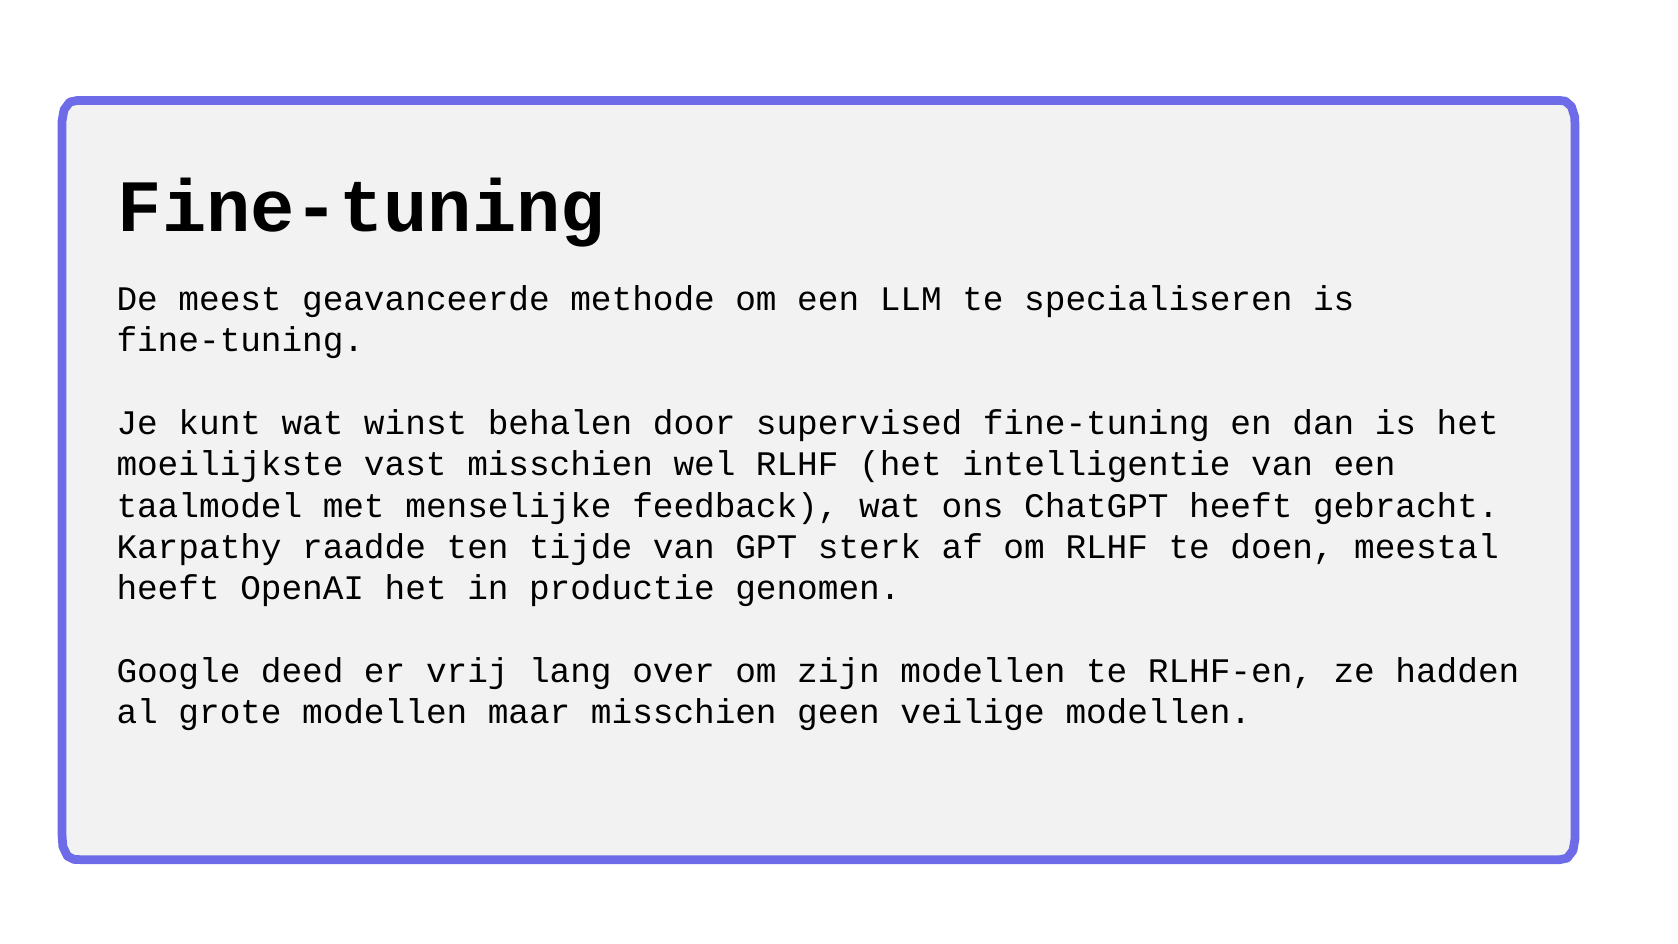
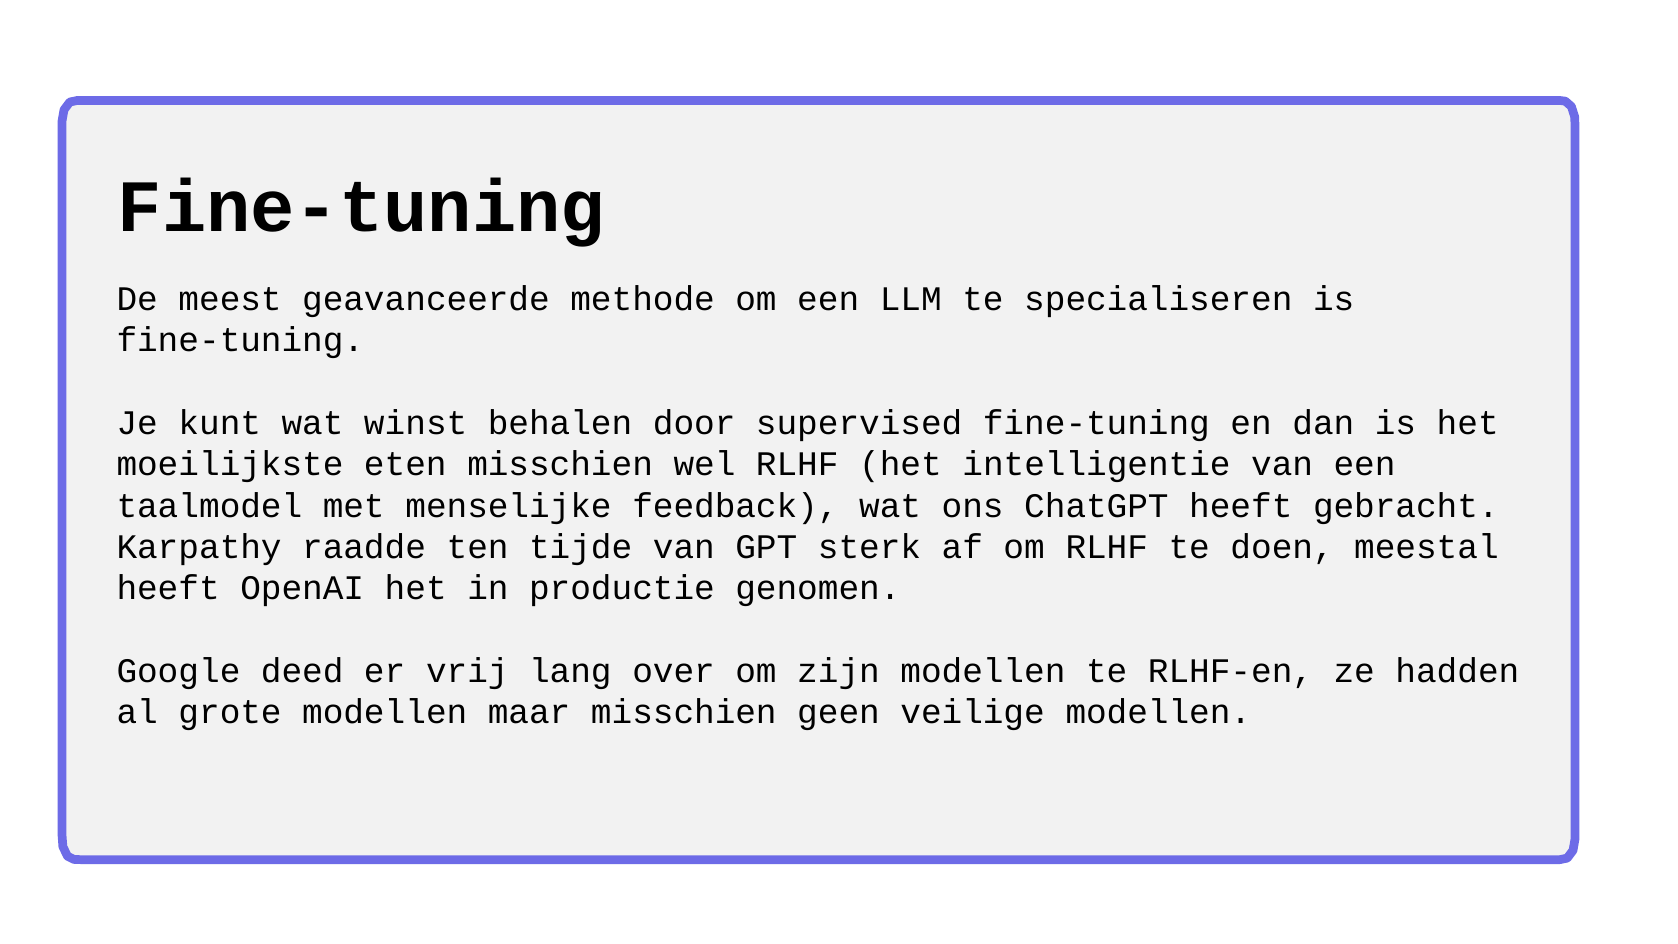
vast: vast -> eten (405, 464)
